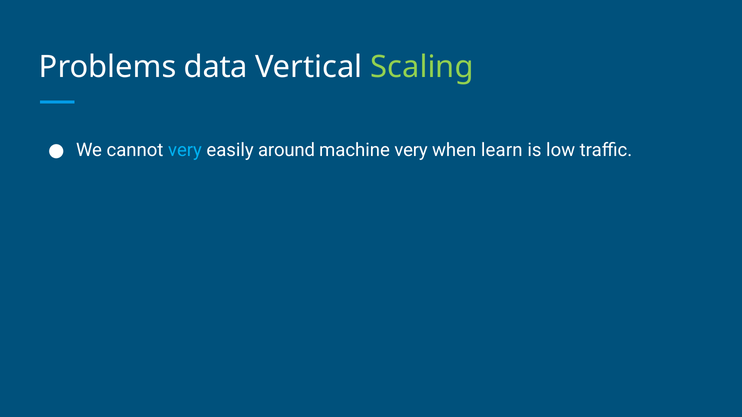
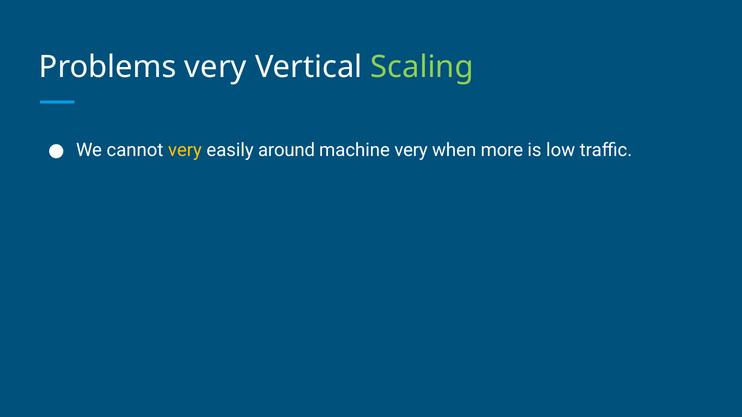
Problems data: data -> very (216, 67)
very colour: light blue -> yellow (185, 150)
learn: learn -> more (502, 150)
